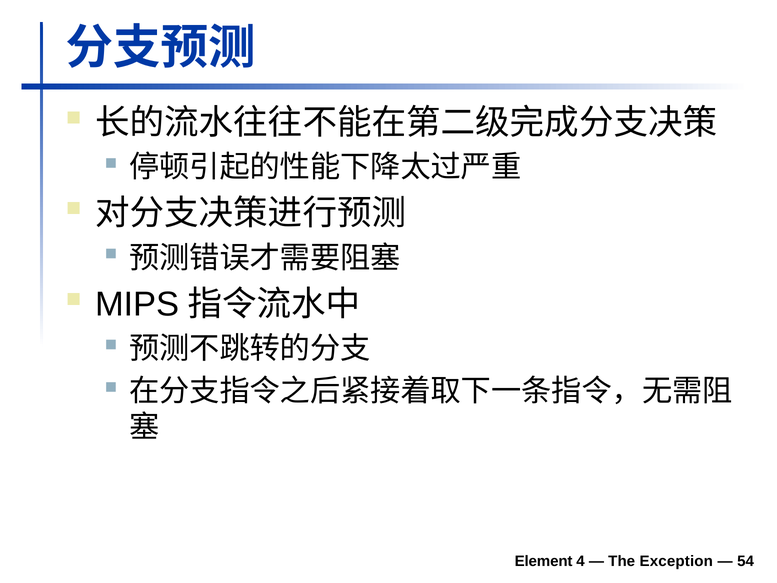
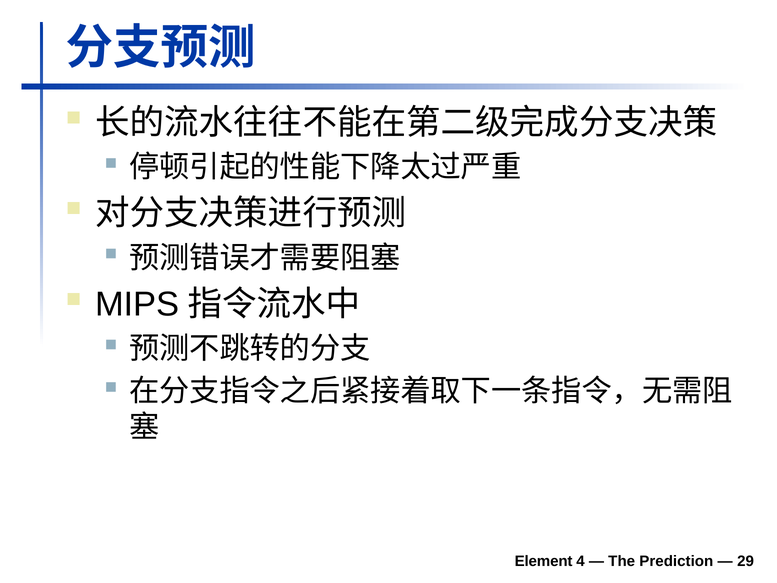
Exception: Exception -> Prediction (676, 561)
54: 54 -> 29 (746, 561)
